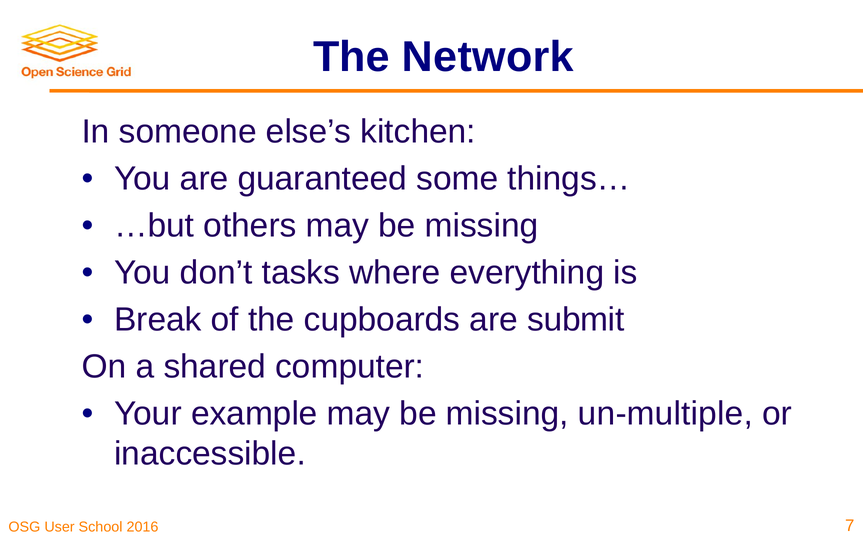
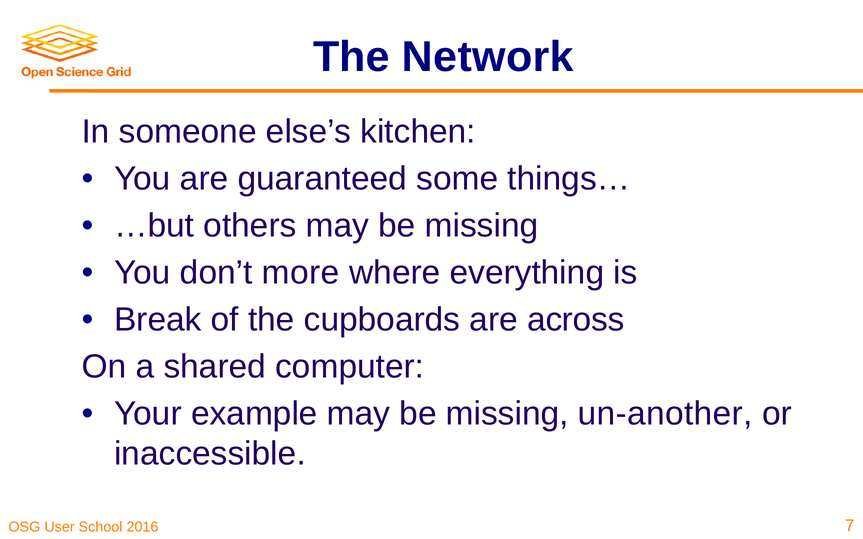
tasks: tasks -> more (301, 273)
submit: submit -> across (576, 320)
un-multiple: un-multiple -> un-another (665, 414)
